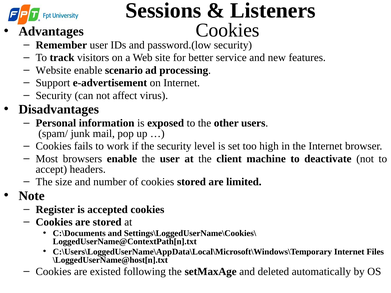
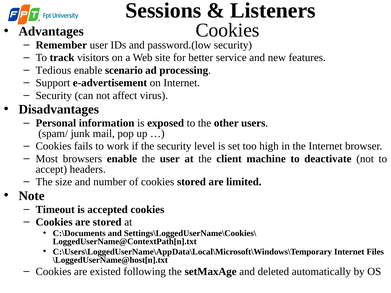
Website: Website -> Tedious (53, 70)
Register: Register -> Timeout (55, 210)
